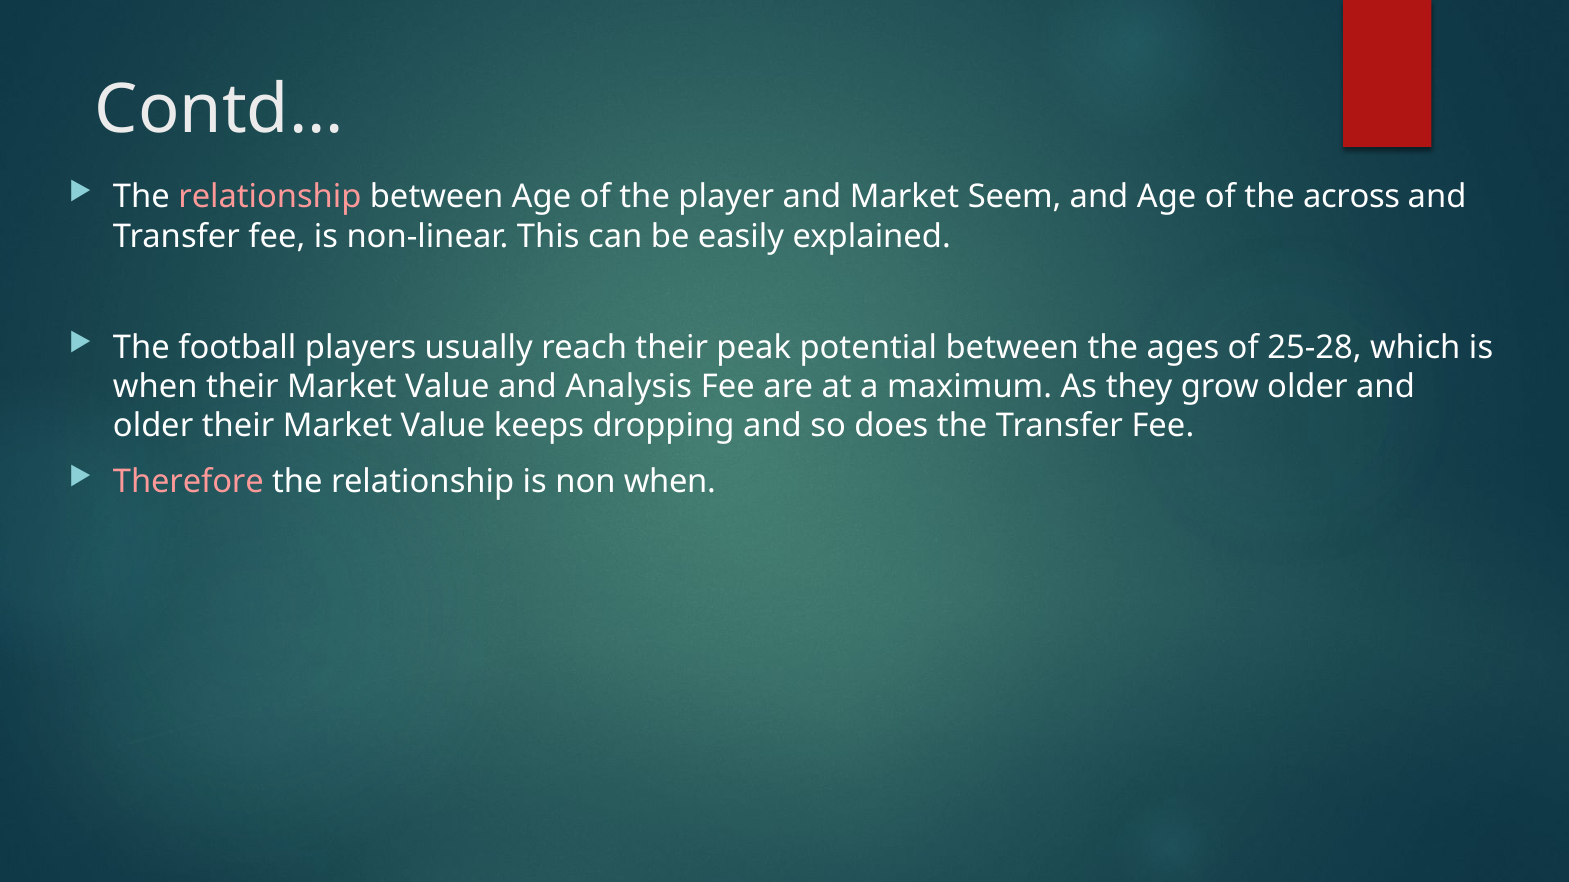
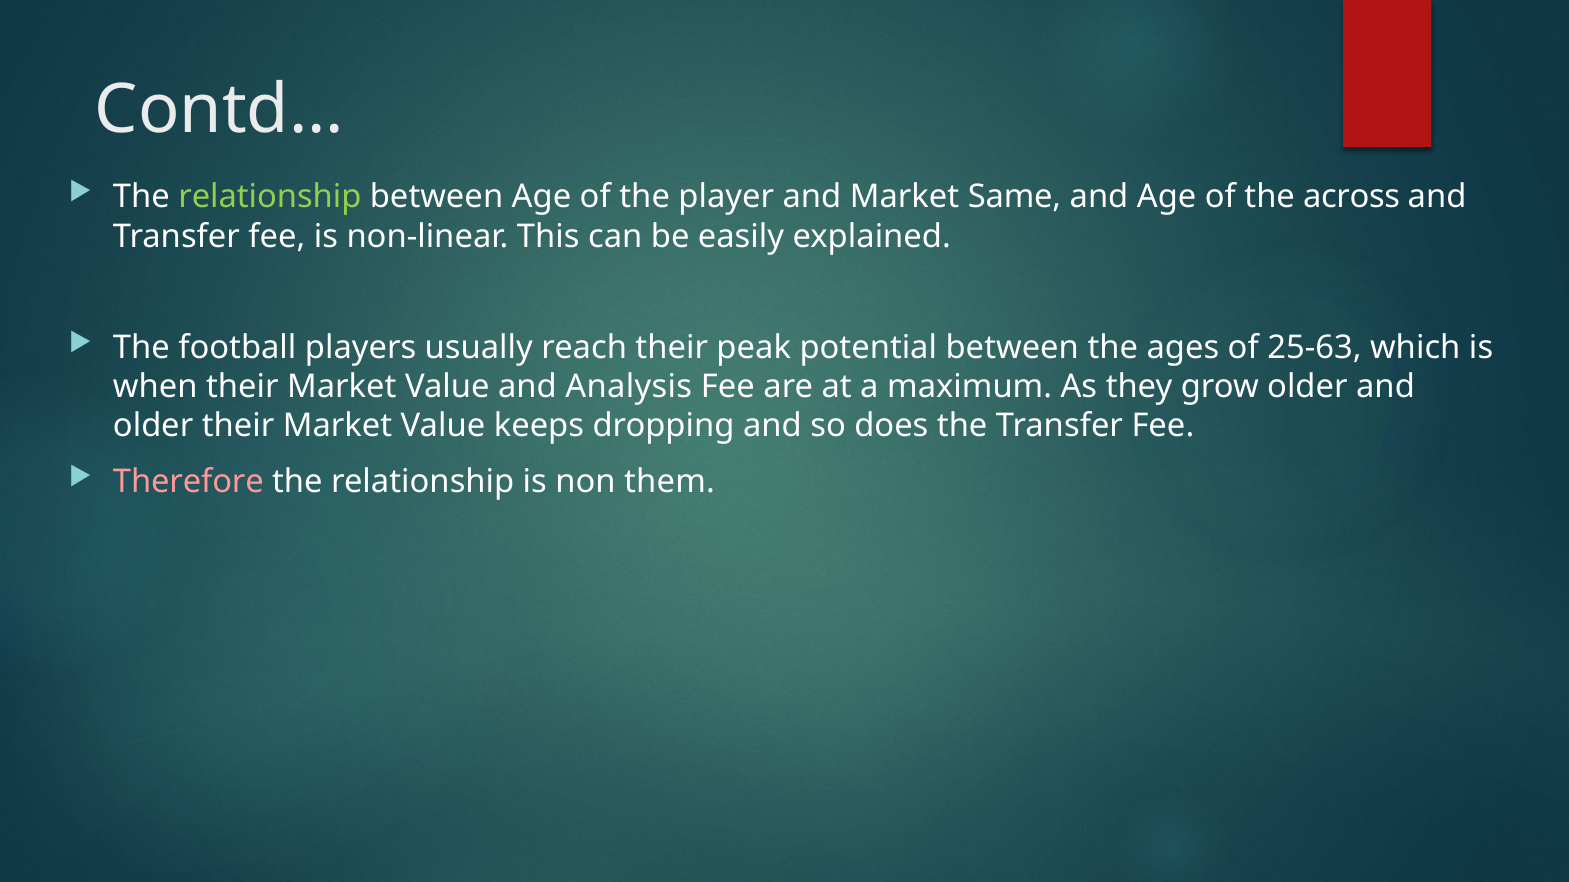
relationship colour: pink -> light green (270, 197)
Seem: Seem -> Same (1015, 197)
25-28: 25-28 -> 25-63 (1314, 348)
non when: when -> them (670, 482)
